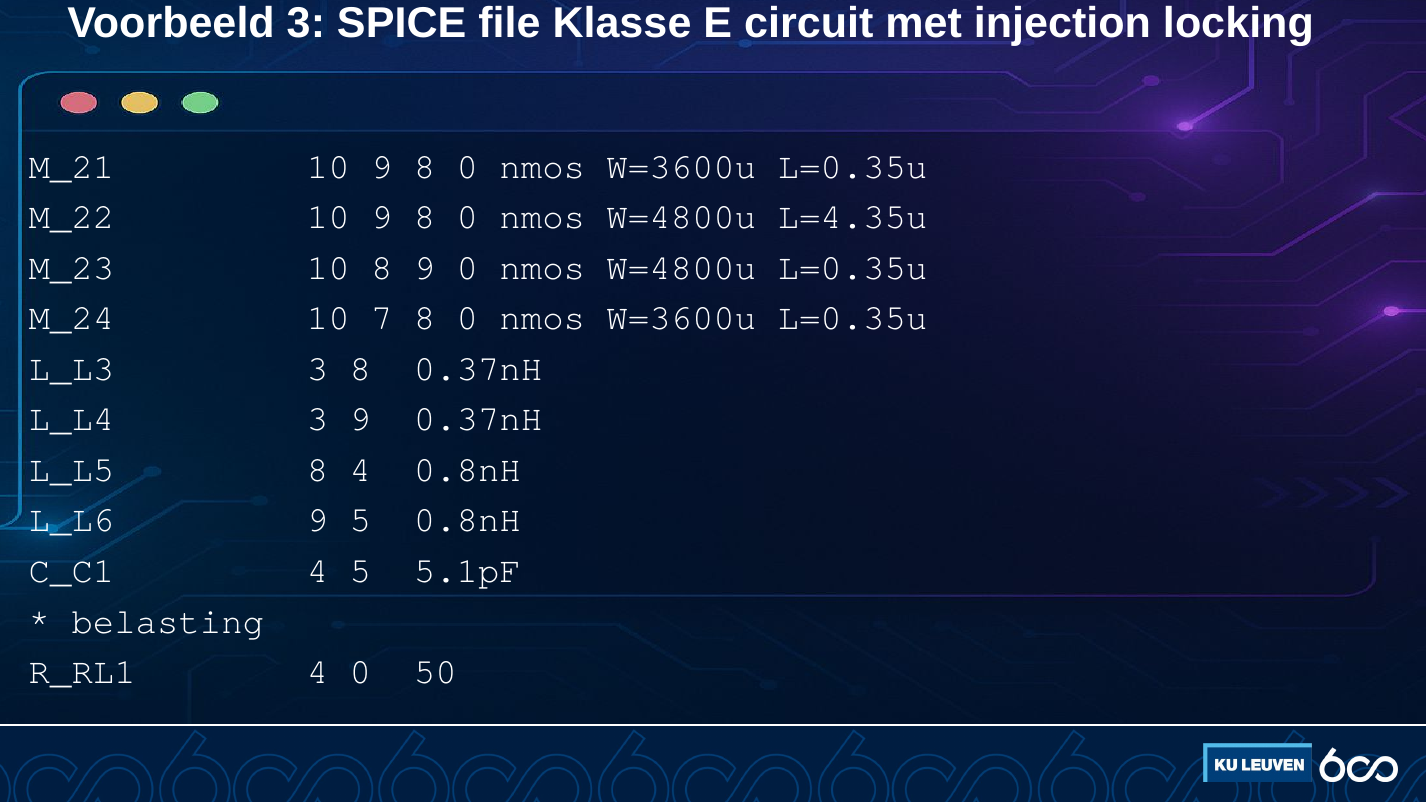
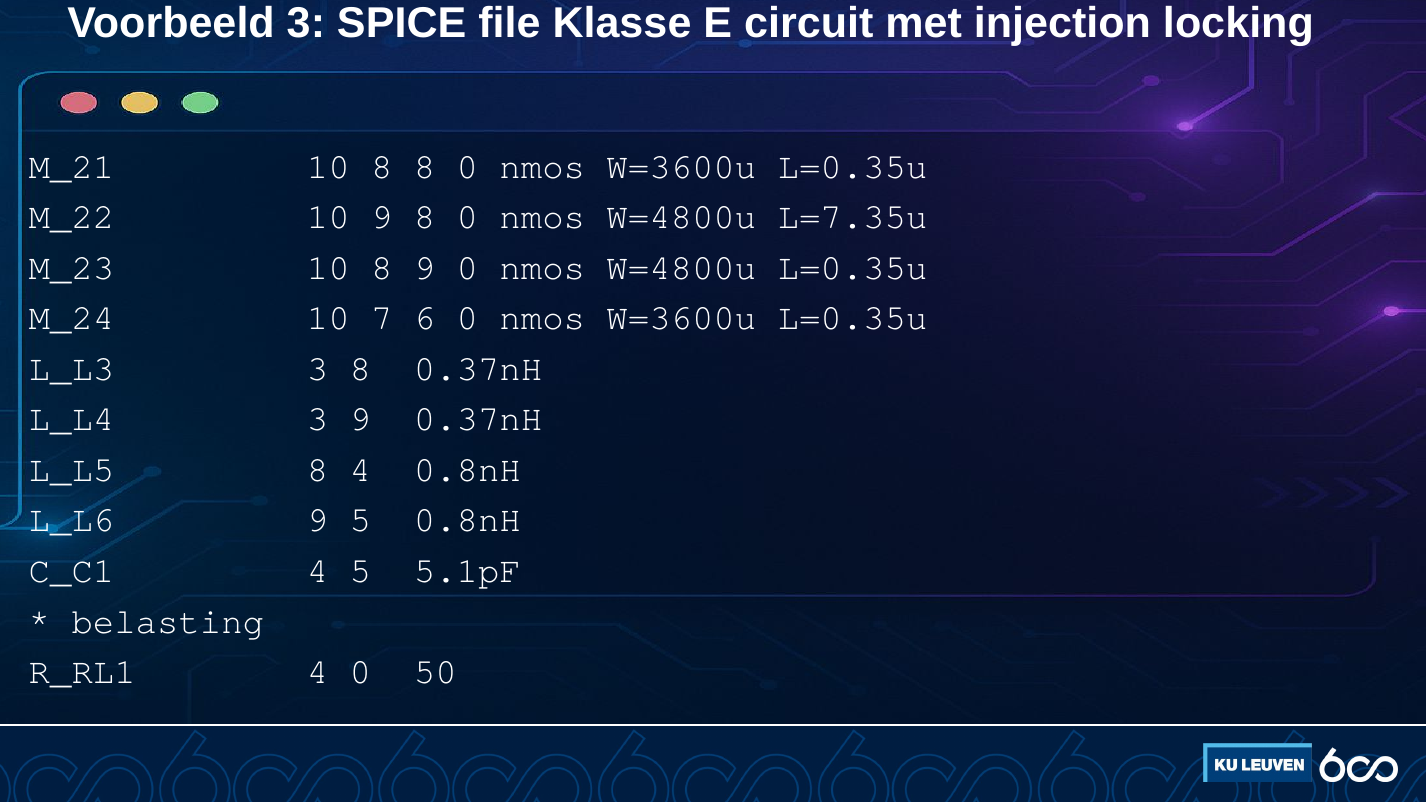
M_21 10 9: 9 -> 8 (382, 167)
L=4.35u: L=4.35u -> L=7.35u (853, 217)
7 8: 8 -> 6 (425, 318)
